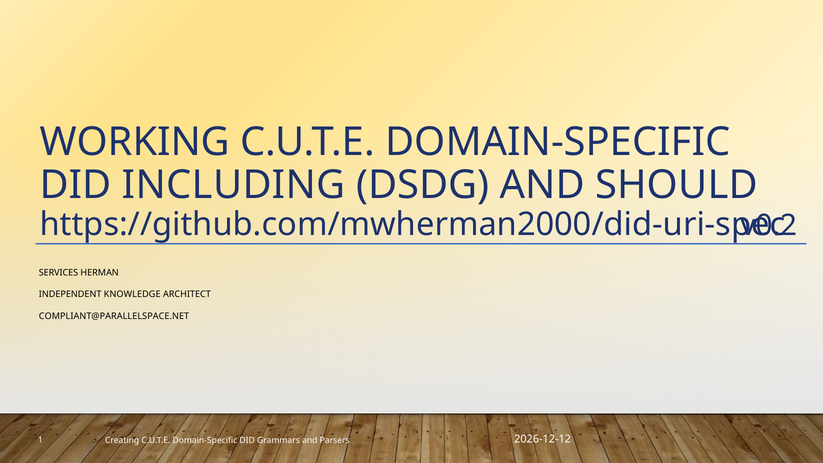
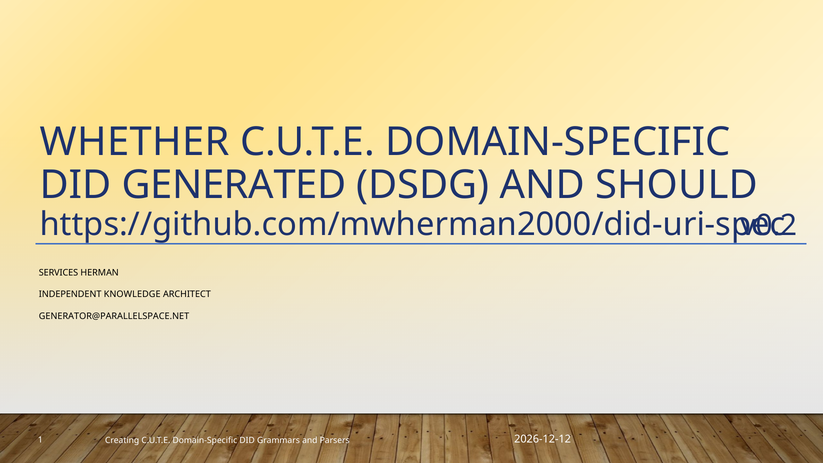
WORKING: WORKING -> WHETHER (135, 142)
INCLUDING: INCLUDING -> GENERATED (234, 185)
COMPLIANT@PARALLELSPACE.NET: COMPLIANT@PARALLELSPACE.NET -> GENERATOR@PARALLELSPACE.NET (114, 316)
